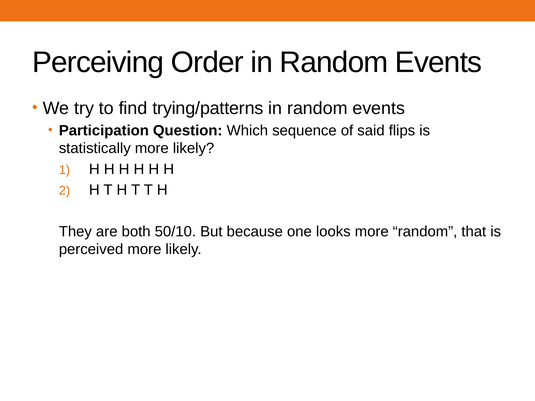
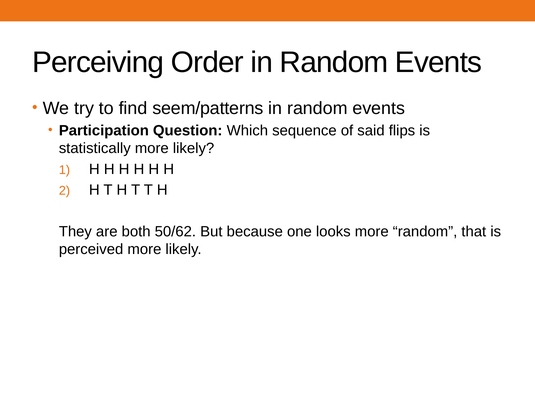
trying/patterns: trying/patterns -> seem/patterns (208, 108)
50/10: 50/10 -> 50/62 (175, 232)
